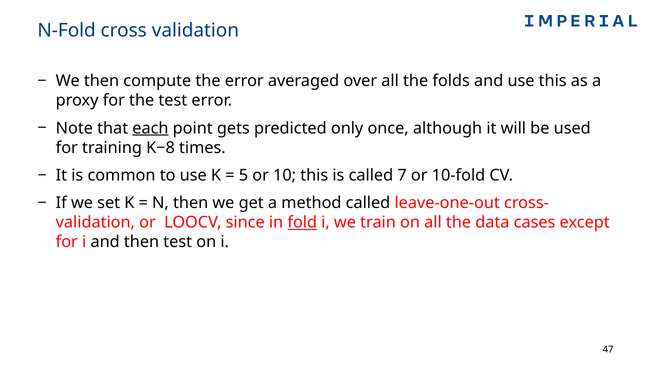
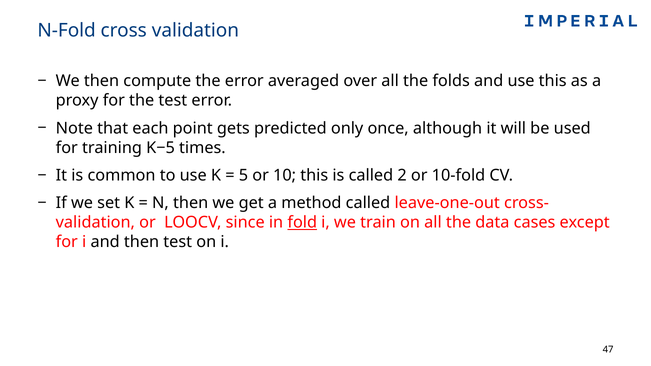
each underline: present -> none (150, 128)
K−8: K−8 -> K−5 (161, 148)
7: 7 -> 2 (402, 175)
